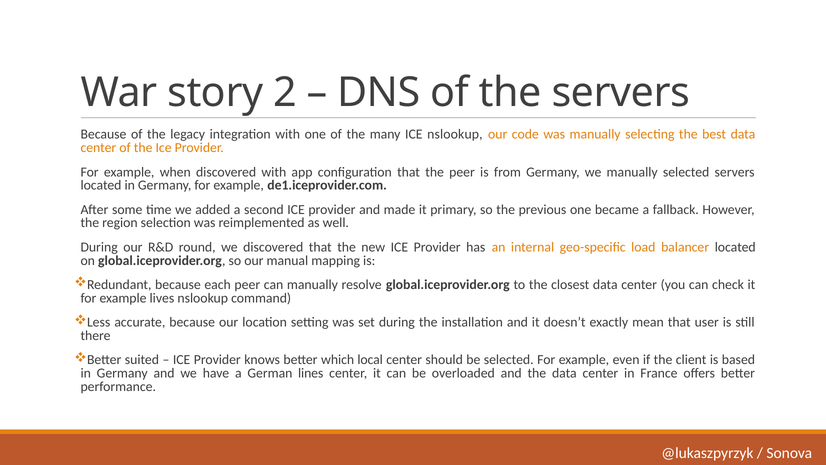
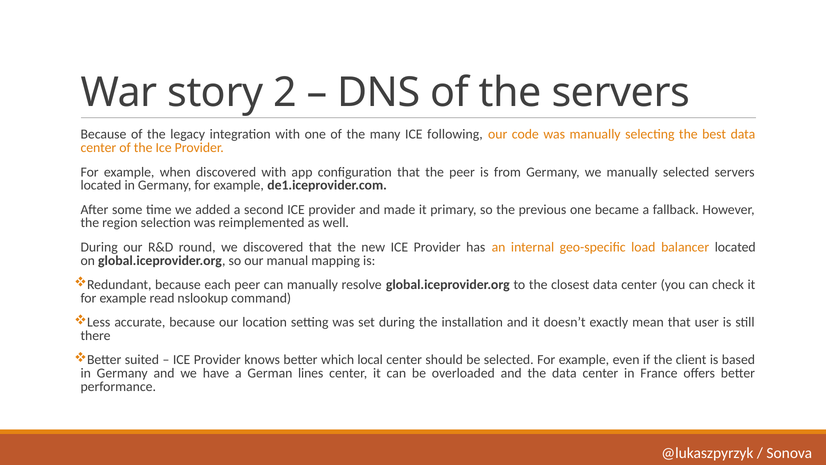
ICE nslookup: nslookup -> following (455, 134)
lives: lives -> read (162, 298)
